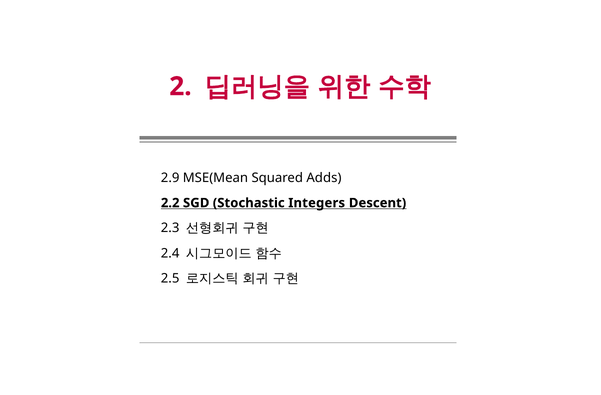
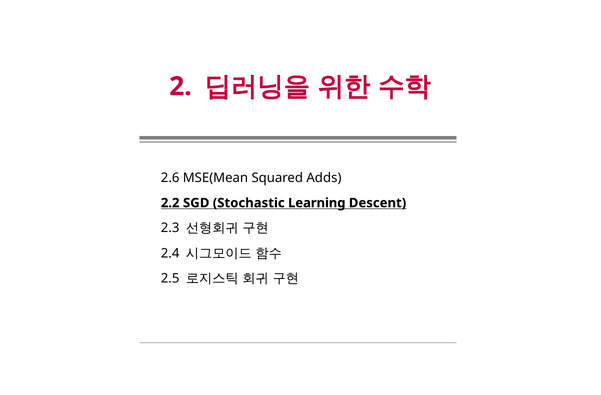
2.9: 2.9 -> 2.6 (170, 178)
Integers: Integers -> Learning (317, 203)
